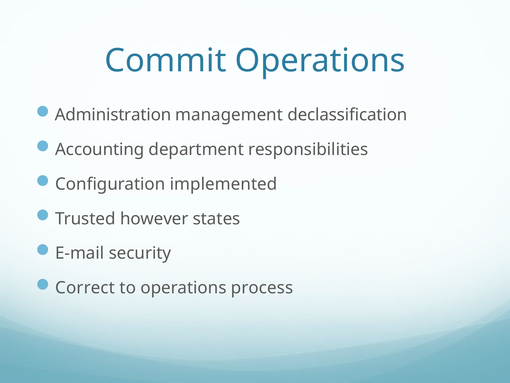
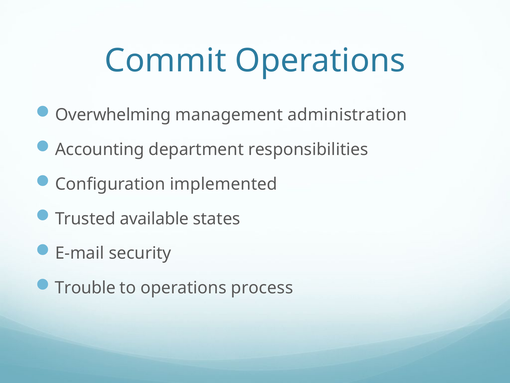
Administration: Administration -> Overwhelming (113, 115)
declassification: declassification -> administration (347, 115)
however: however -> available (154, 218)
Correct: Correct -> Trouble (85, 288)
